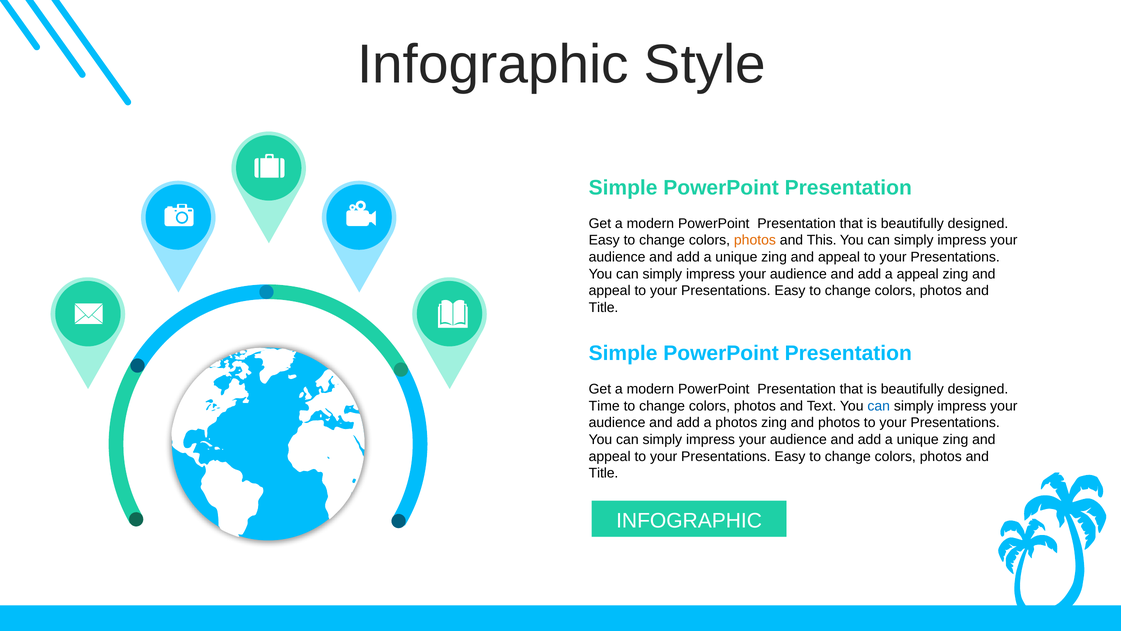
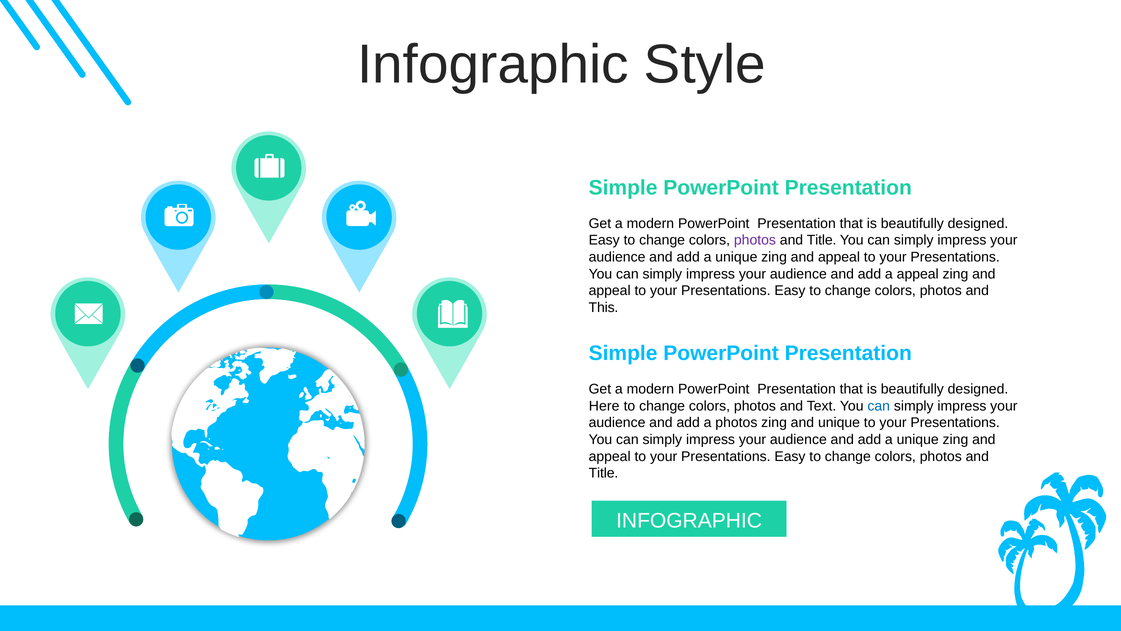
photos colour: orange -> purple (755, 240)
This: This -> Title (822, 240)
Title: Title -> This (603, 307)
Time: Time -> Here (604, 406)
and photos: photos -> unique (839, 423)
